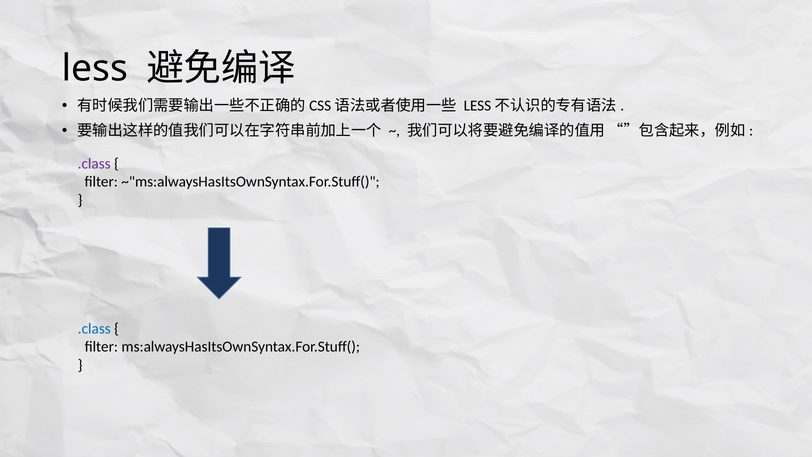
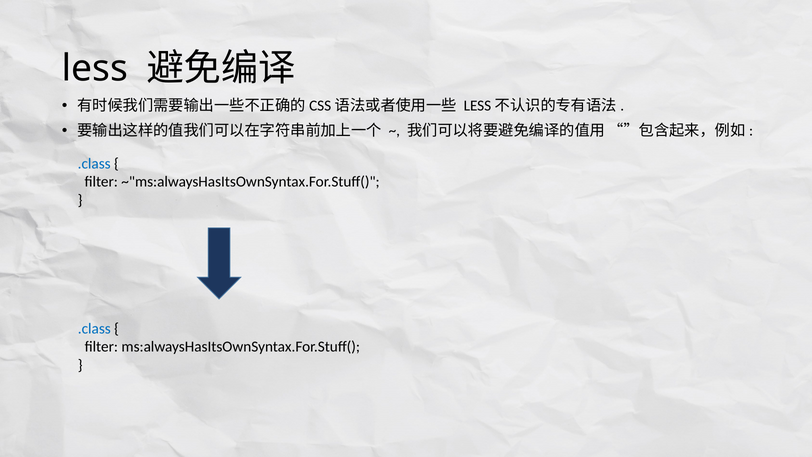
.class colour: purple -> blue (94, 164)
